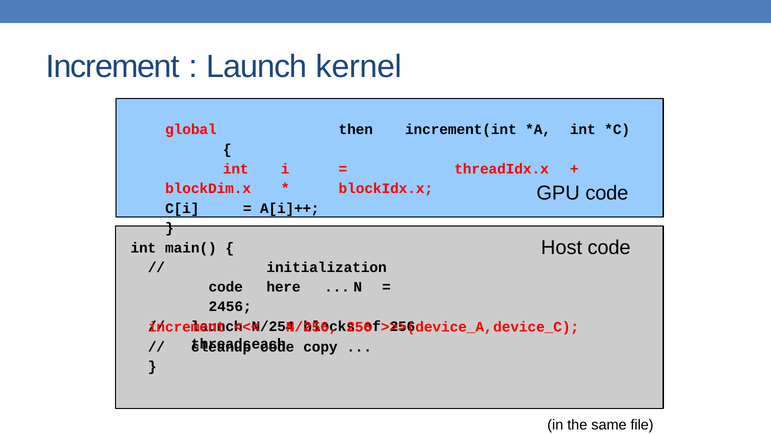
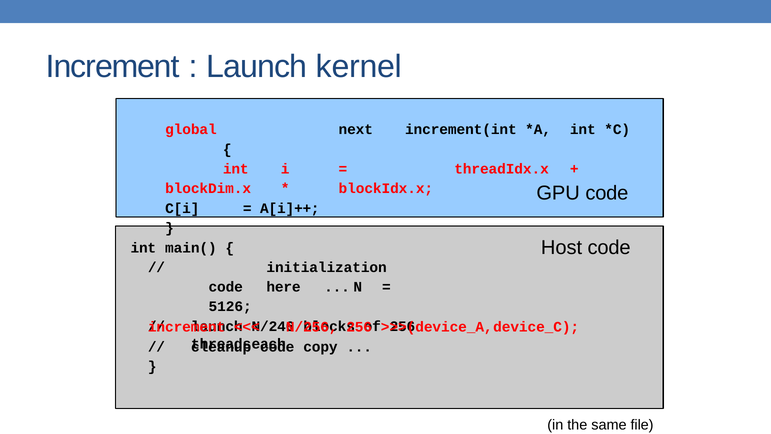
then: then -> next (356, 130)
2456: 2456 -> 5126 (230, 306)
N/254: N/254 -> N/246 (273, 326)
